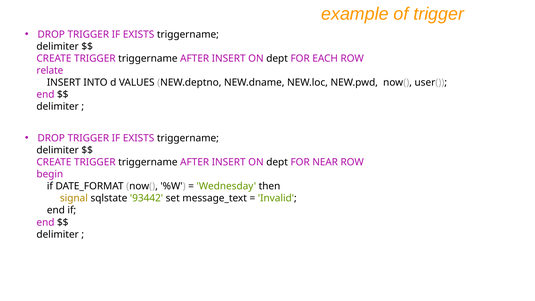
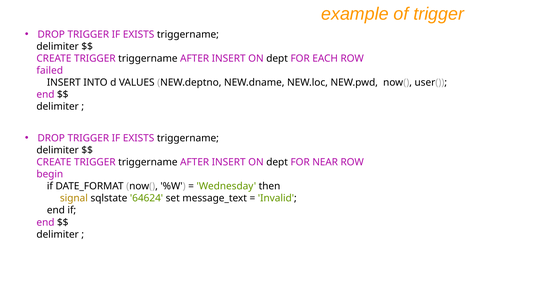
relate: relate -> failed (50, 70)
93442: 93442 -> 64624 (147, 198)
